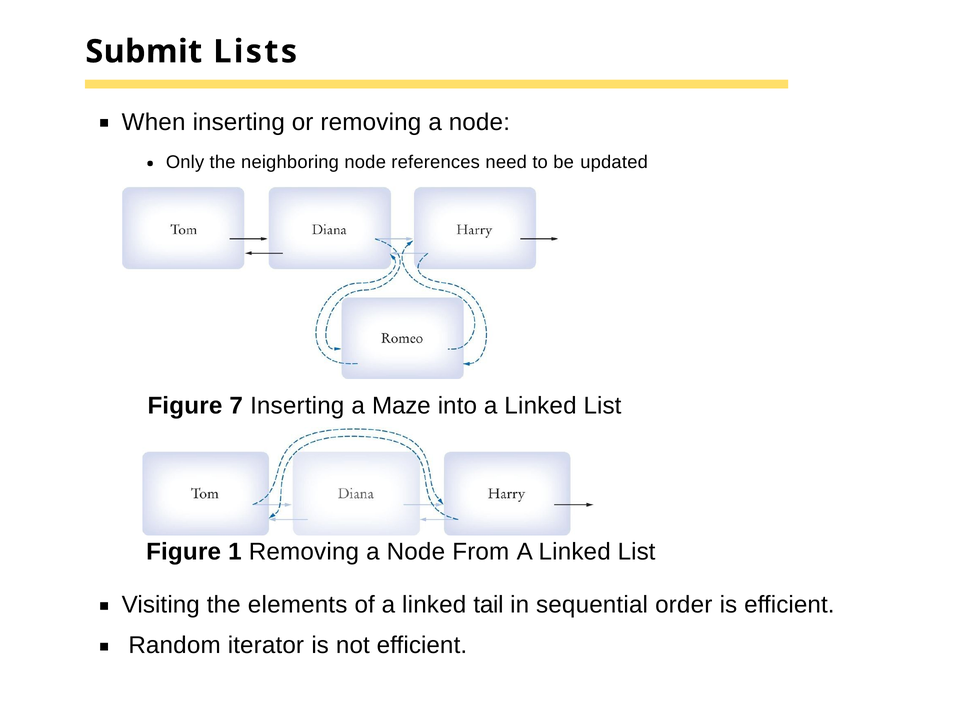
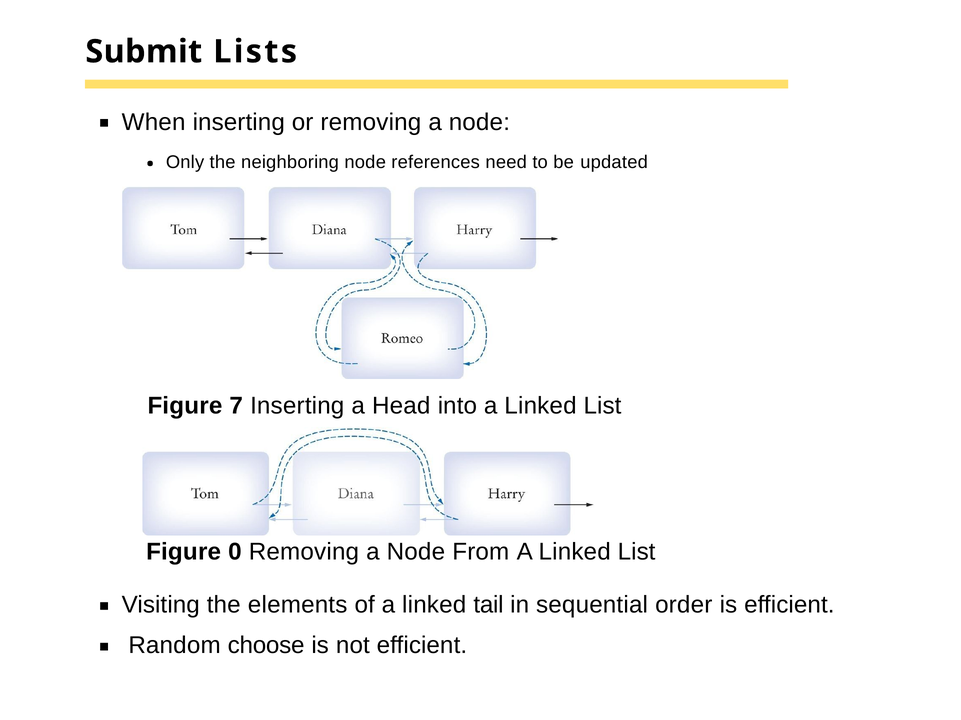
Maze: Maze -> Head (401, 406)
1: 1 -> 0 (235, 552)
iterator: iterator -> choose (266, 646)
